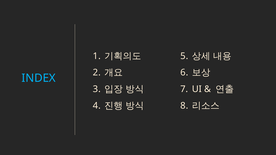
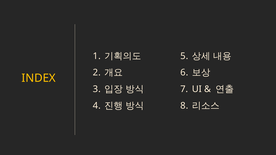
INDEX colour: light blue -> yellow (39, 78)
